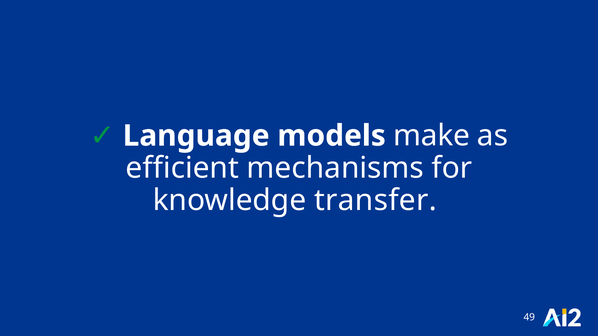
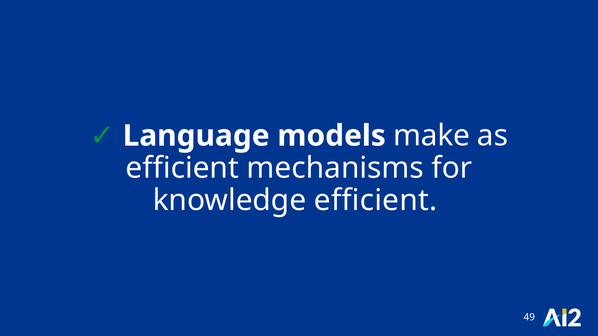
knowledge transfer: transfer -> efficient (376, 201)
